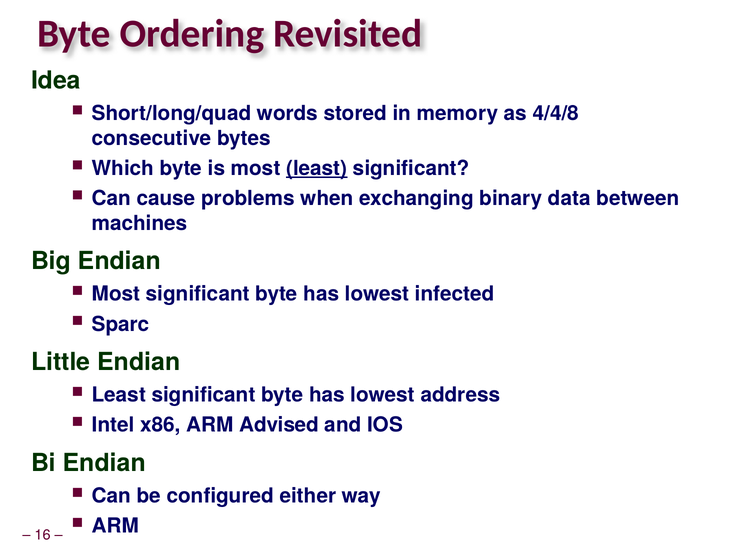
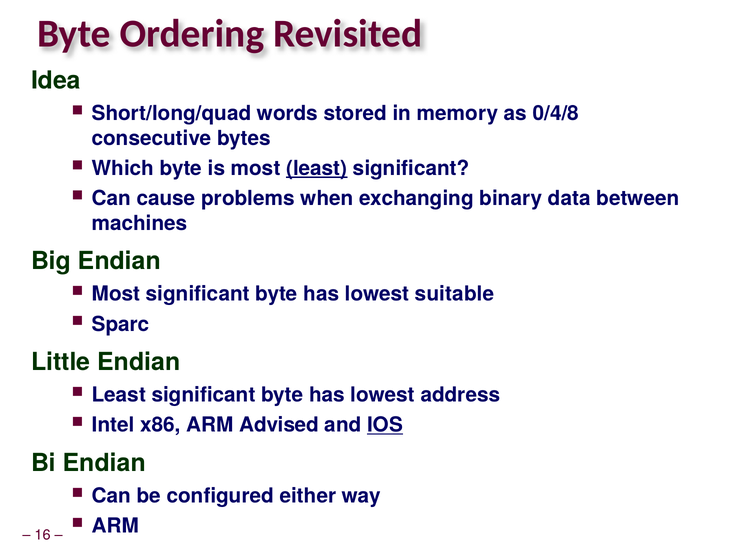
4/4/8: 4/4/8 -> 0/4/8 (556, 113)
infected: infected -> suitable (455, 294)
IOS underline: none -> present (385, 425)
